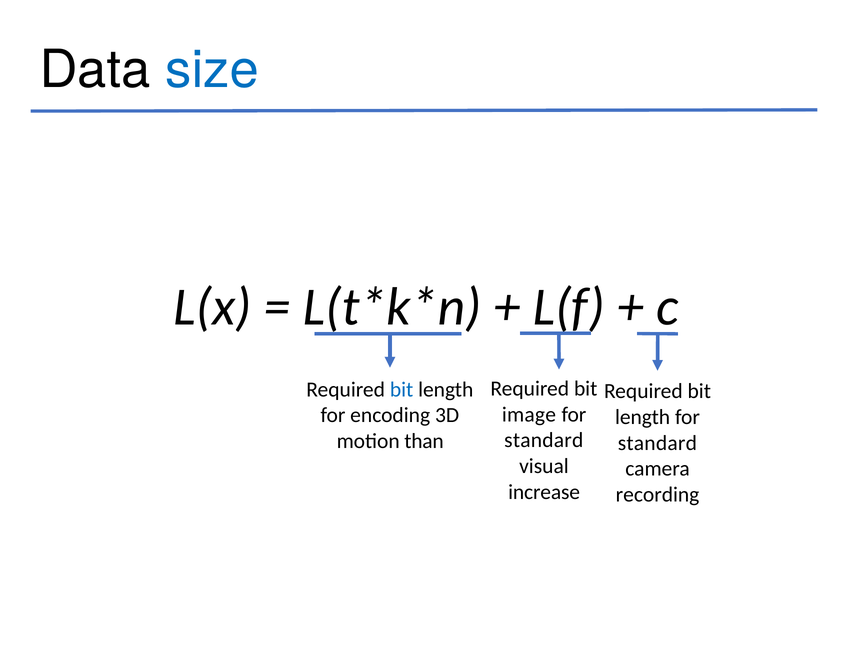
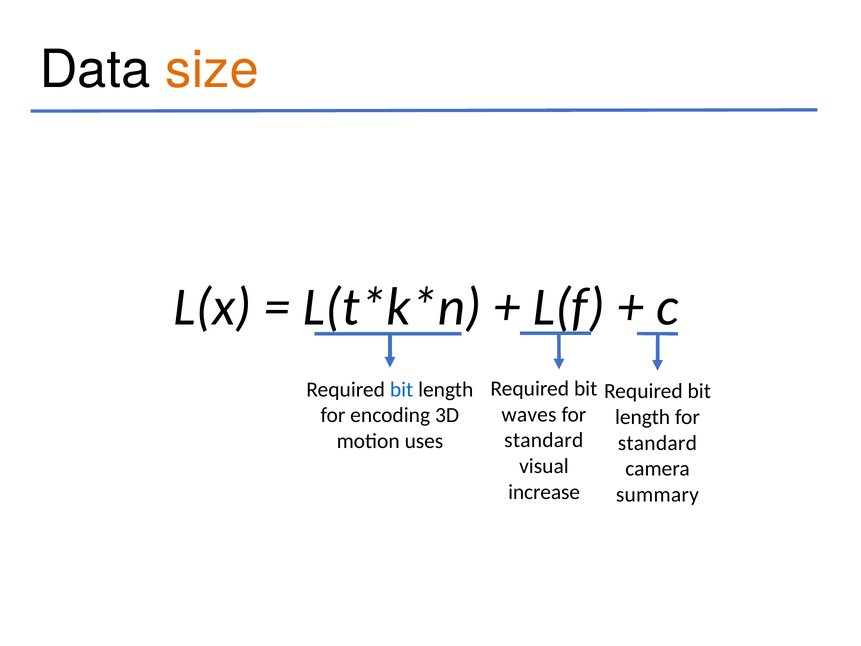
size colour: blue -> orange (212, 70)
image: image -> waves (529, 414)
than: than -> uses (424, 441)
recording: recording -> summary (657, 494)
